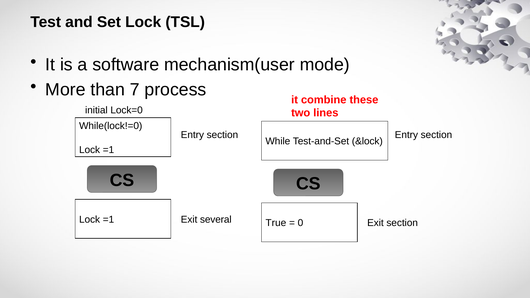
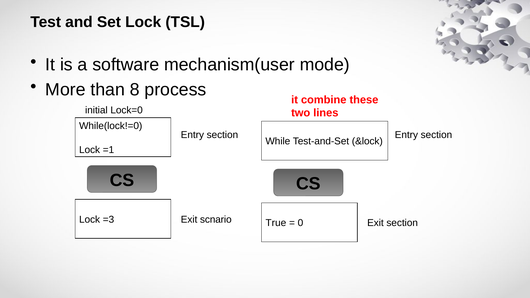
7: 7 -> 8 (135, 90)
several: several -> scnario (216, 220)
=1: =1 -> =3 (108, 220)
